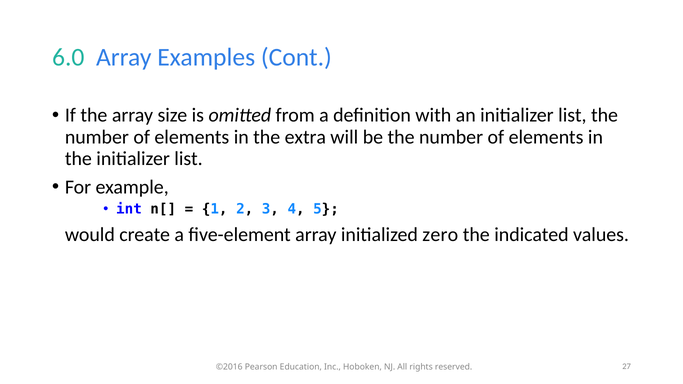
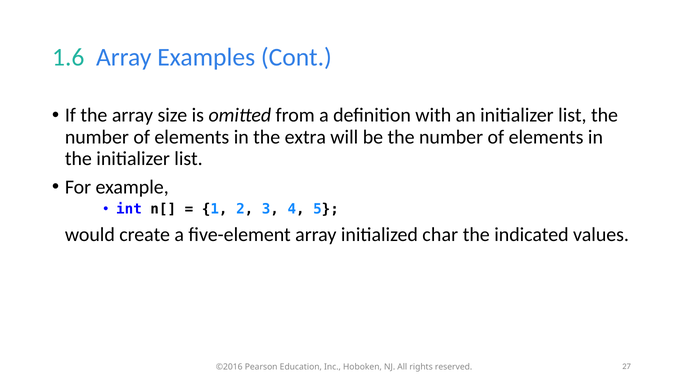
6.0: 6.0 -> 1.6 (68, 57)
zero: zero -> char (440, 235)
